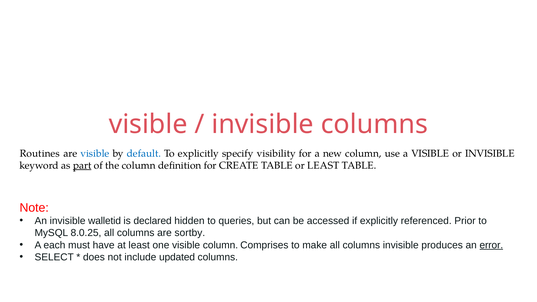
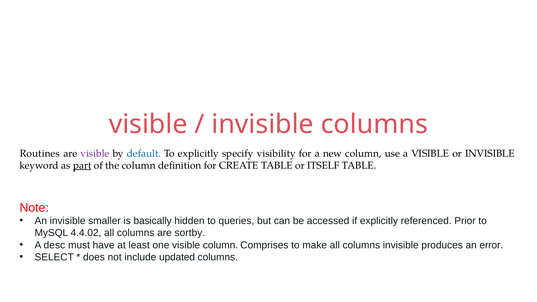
visible colour: blue -> purple (95, 153)
or LEAST: LEAST -> ITSELF (323, 165)
walletid: walletid -> smaller (104, 221)
declared: declared -> basically (153, 221)
8.0.25: 8.0.25 -> 4.4.02 (86, 233)
each: each -> desc (54, 245)
error underline: present -> none (491, 245)
